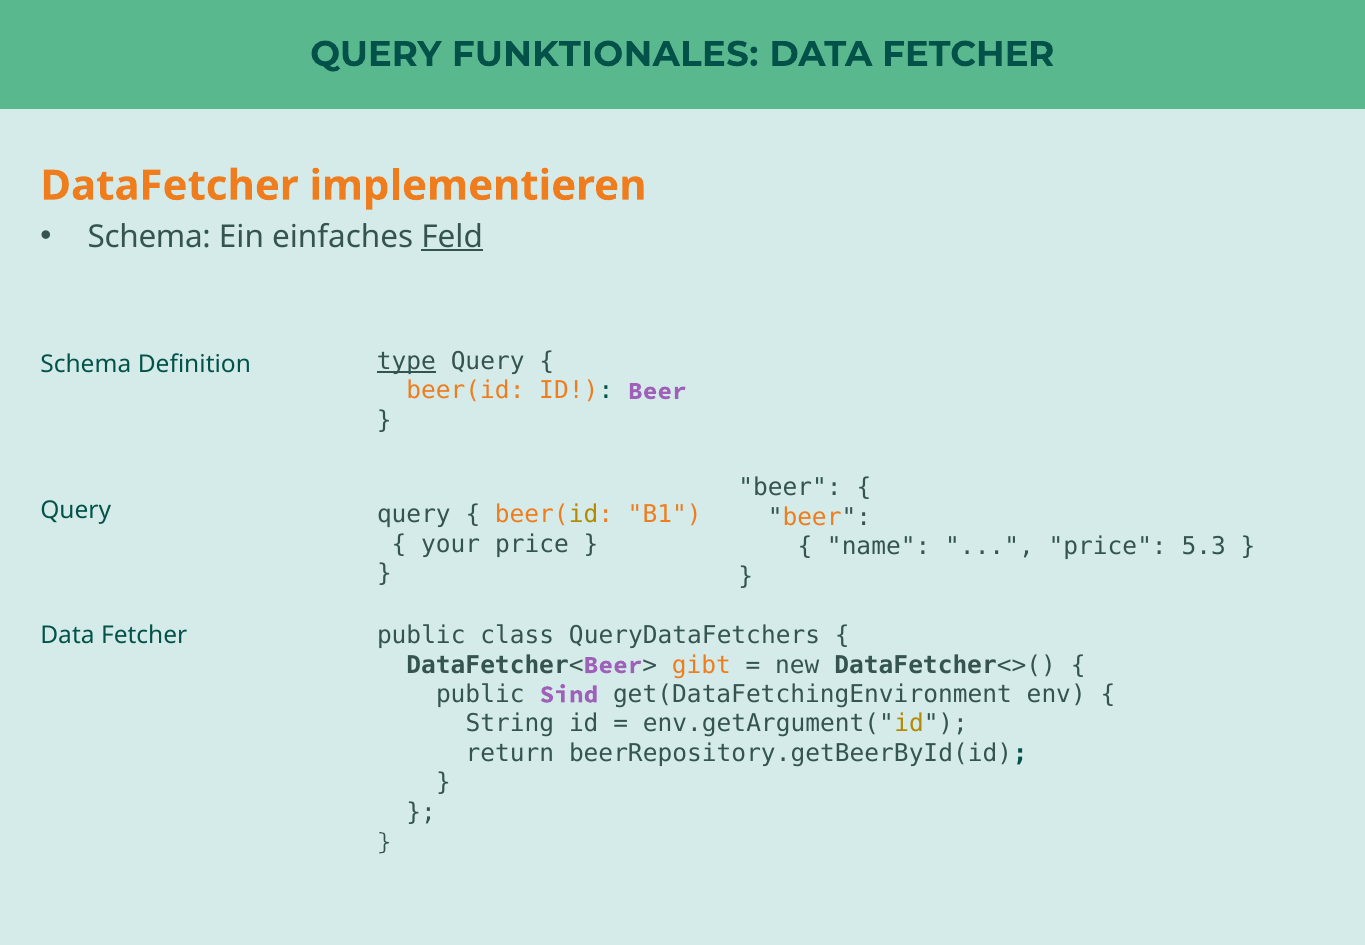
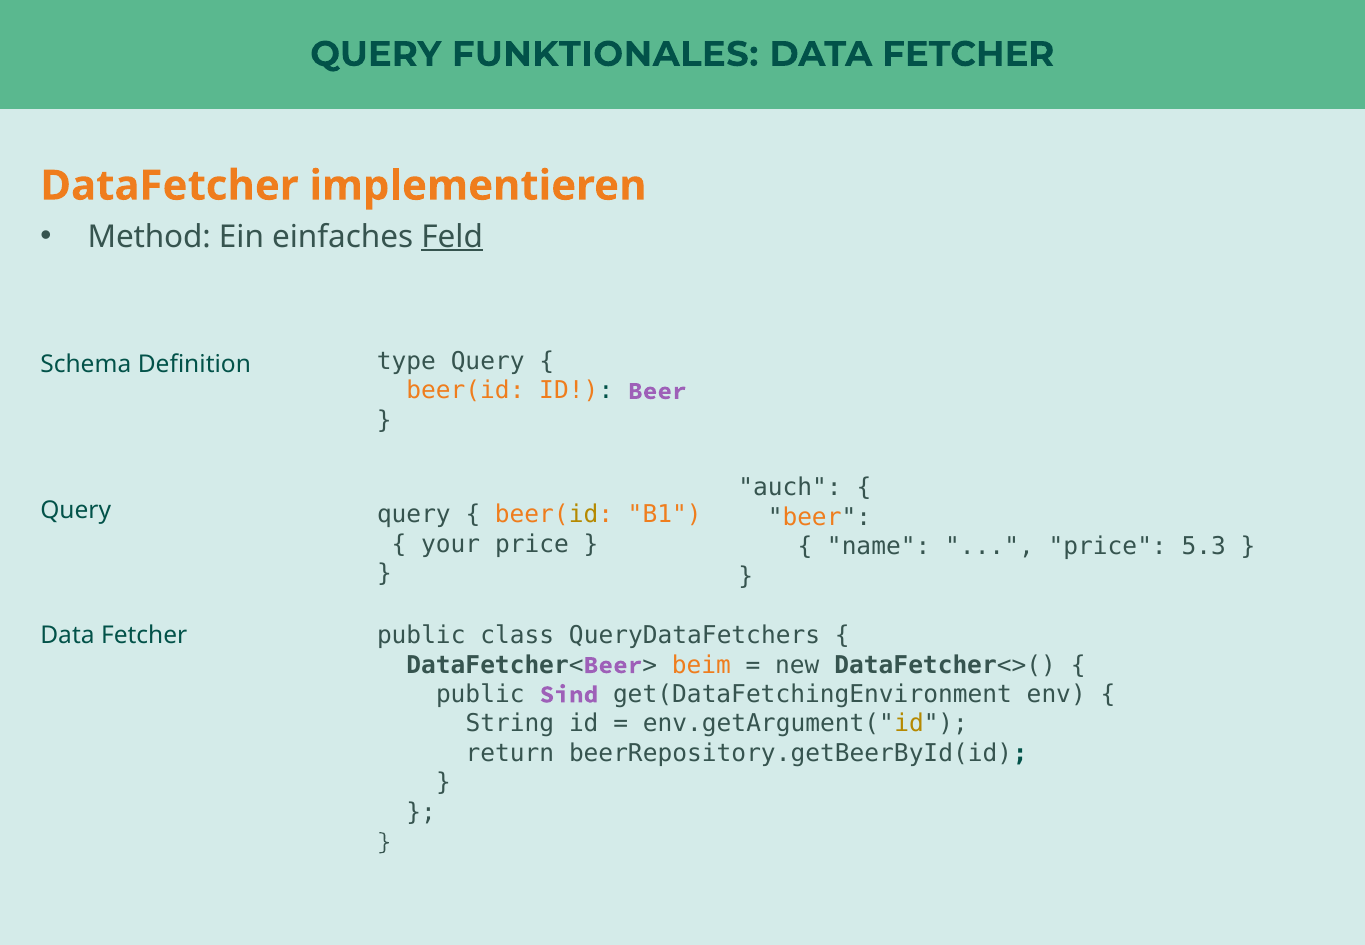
Schema: Schema -> Method (149, 237)
type underline: present -> none (406, 361)
beer: beer -> auch (790, 488)
gibt: gibt -> beim (701, 665)
